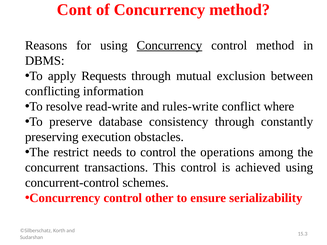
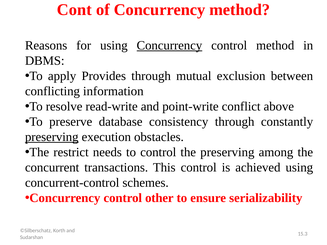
Requests: Requests -> Provides (104, 76)
rules-write: rules-write -> point-write (190, 107)
where: where -> above (279, 107)
preserving underline: none -> present (52, 137)
the operations: operations -> preserving (227, 152)
